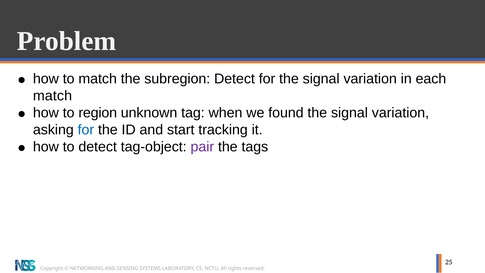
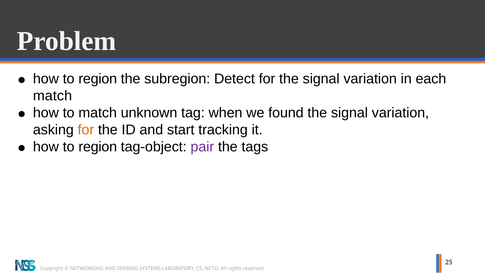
match: match -> region (98, 79)
to region: region -> match (98, 113)
for colour: blue -> orange (86, 130)
detect: detect -> region (98, 147)
